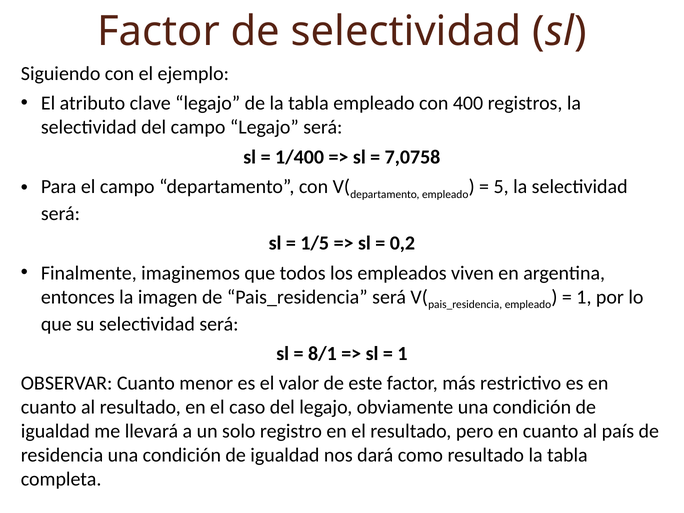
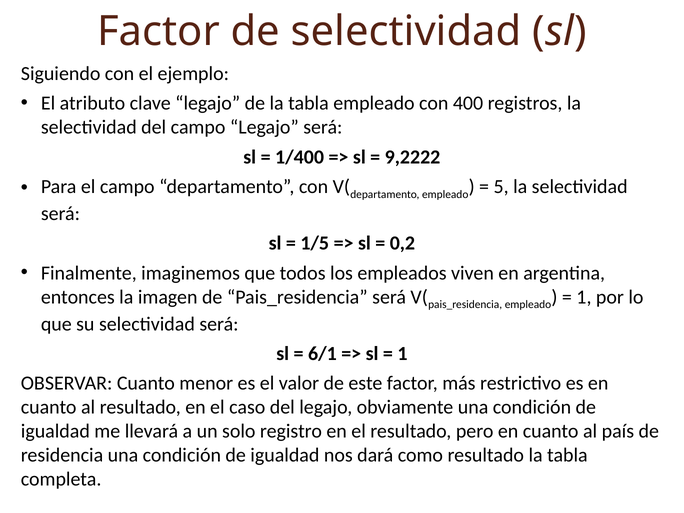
7,0758: 7,0758 -> 9,2222 (413, 157)
8/1: 8/1 -> 6/1 (322, 354)
